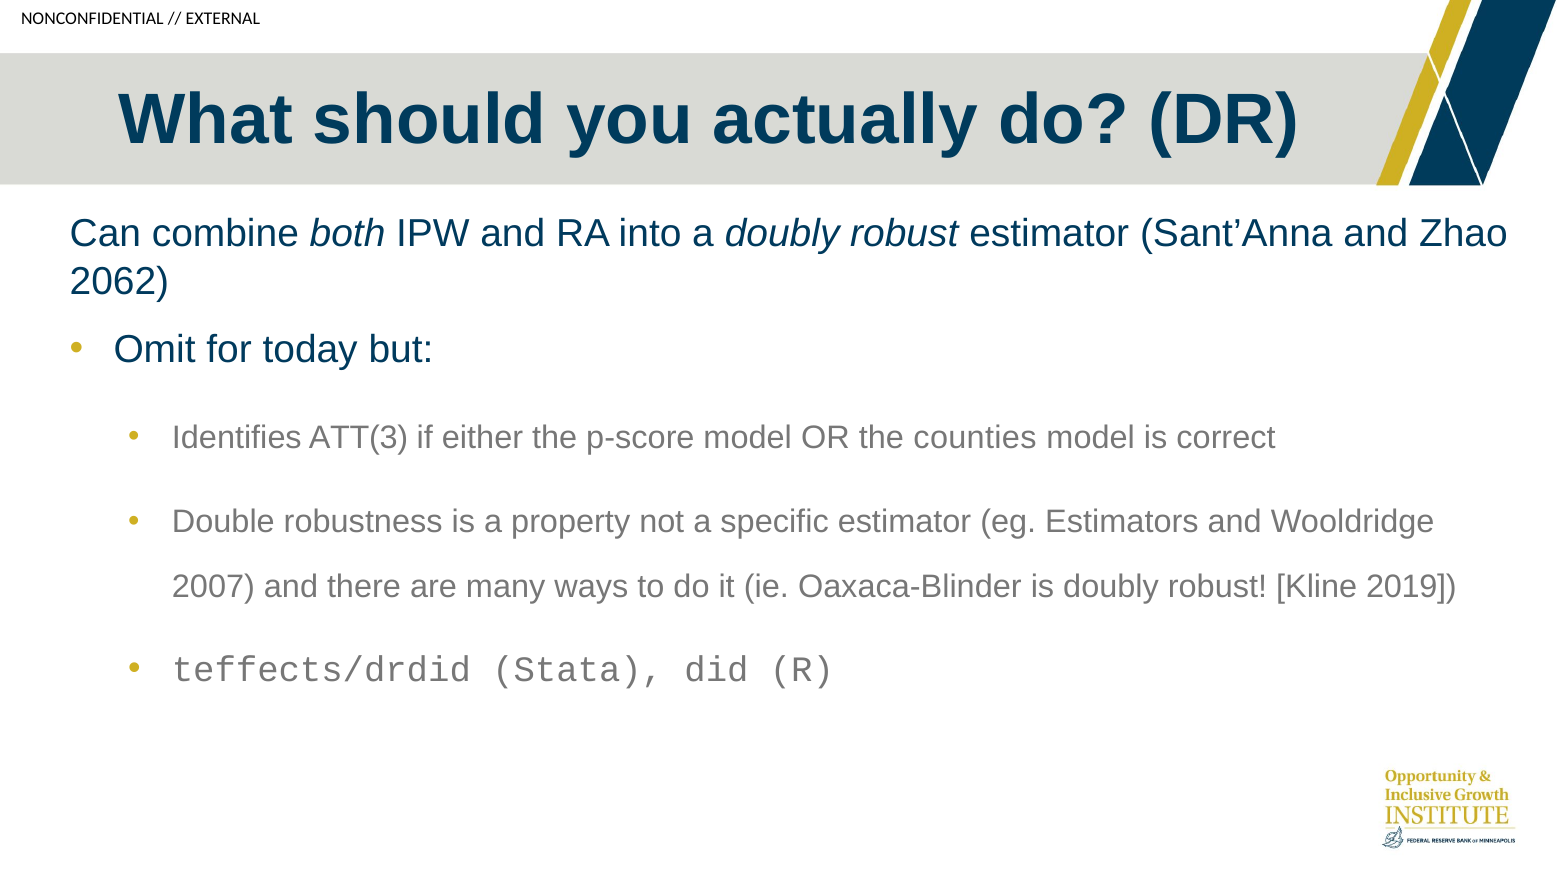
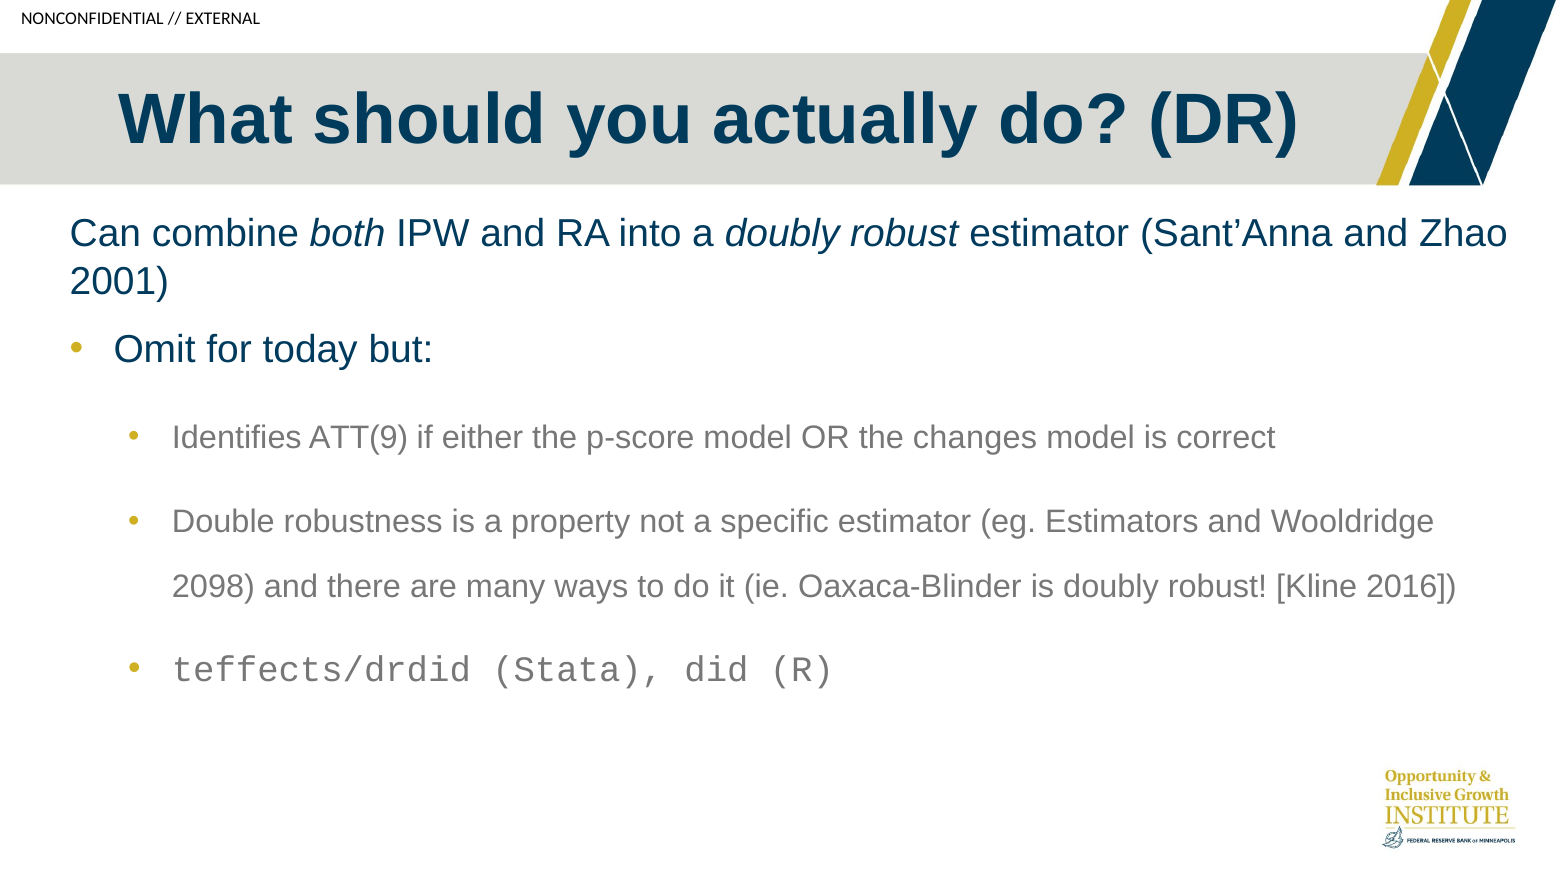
2062: 2062 -> 2001 (119, 282)
ATT(3: ATT(3 -> ATT(9 (359, 438)
counties: counties -> changes (975, 438)
2007: 2007 -> 2098 (213, 587)
2019: 2019 -> 2016 (1411, 587)
